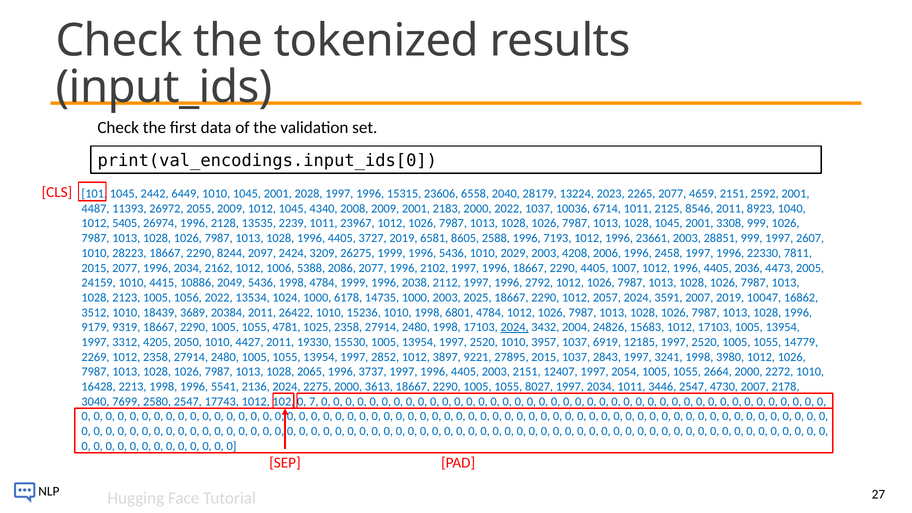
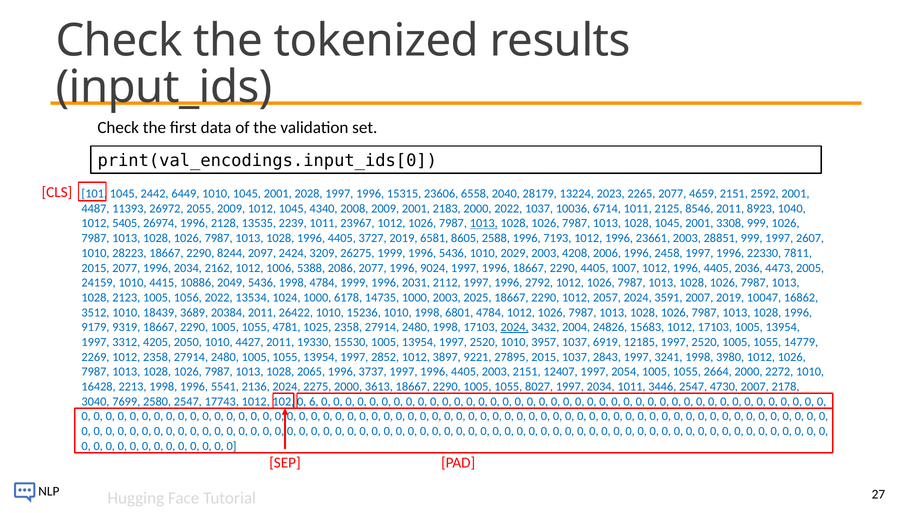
1013 underline: none -> present (484, 223)
2102: 2102 -> 9024 (434, 268)
2038: 2038 -> 2031 (416, 283)
7: 7 -> 6 (314, 401)
